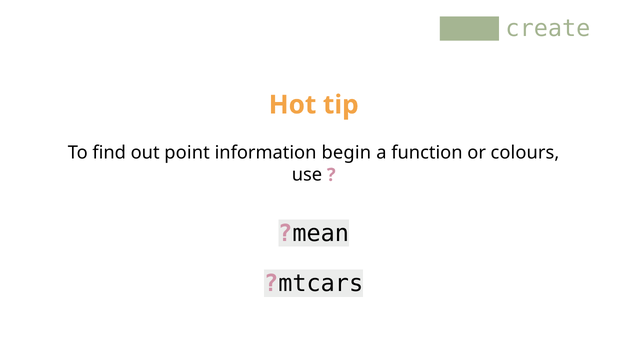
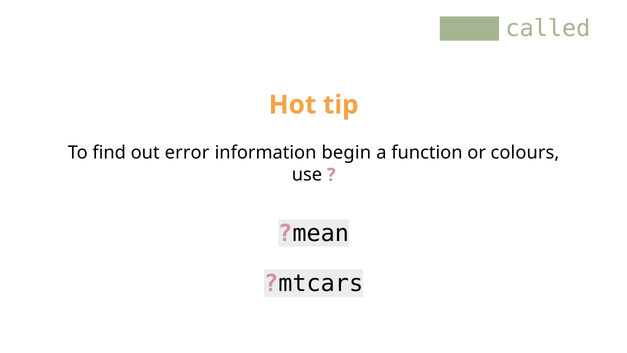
create: create -> called (548, 28)
point: point -> error (187, 153)
